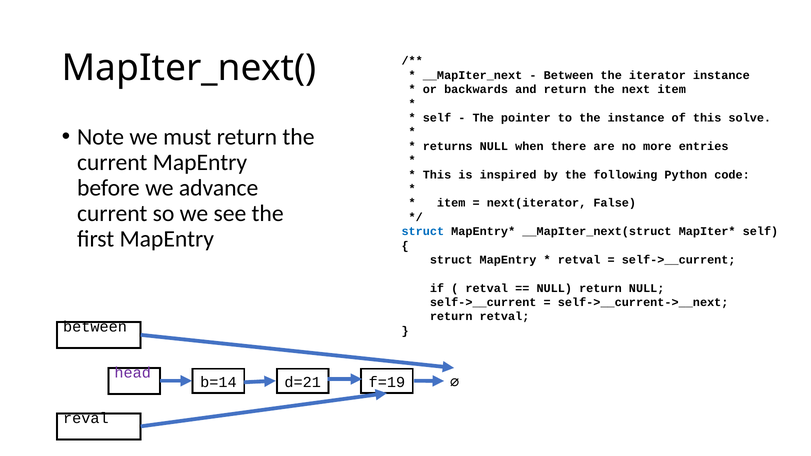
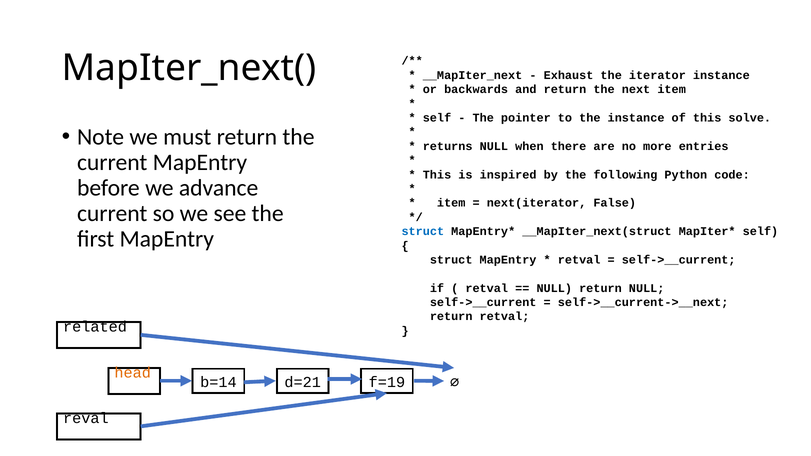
Between: Between -> Exhaust (569, 75)
between: between -> related (95, 327)
head colour: purple -> orange (133, 373)
